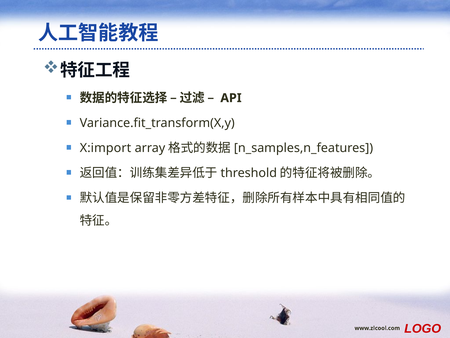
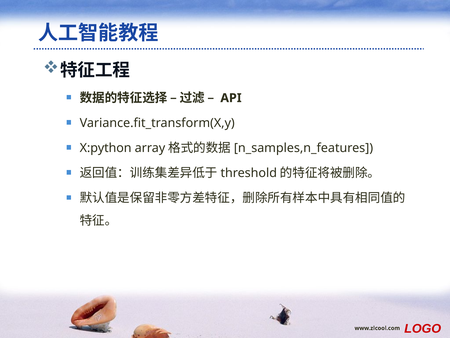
X:import: X:import -> X:python (106, 148)
